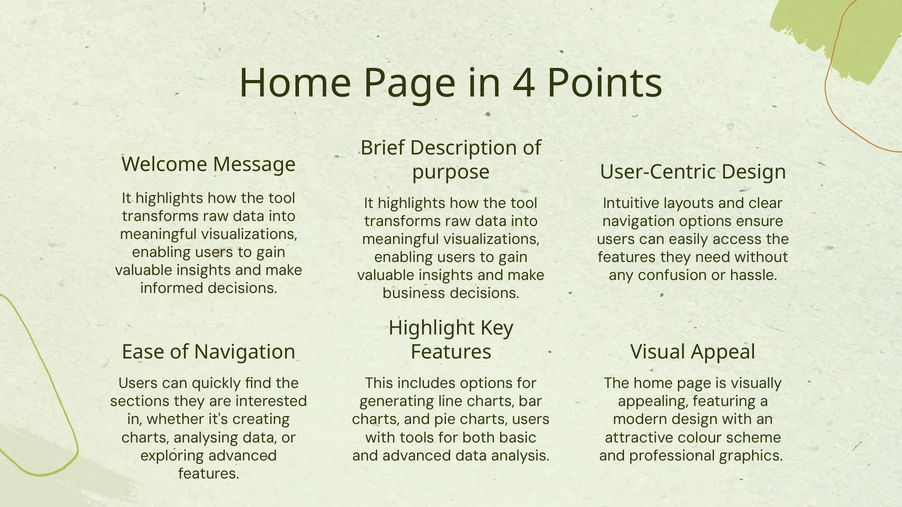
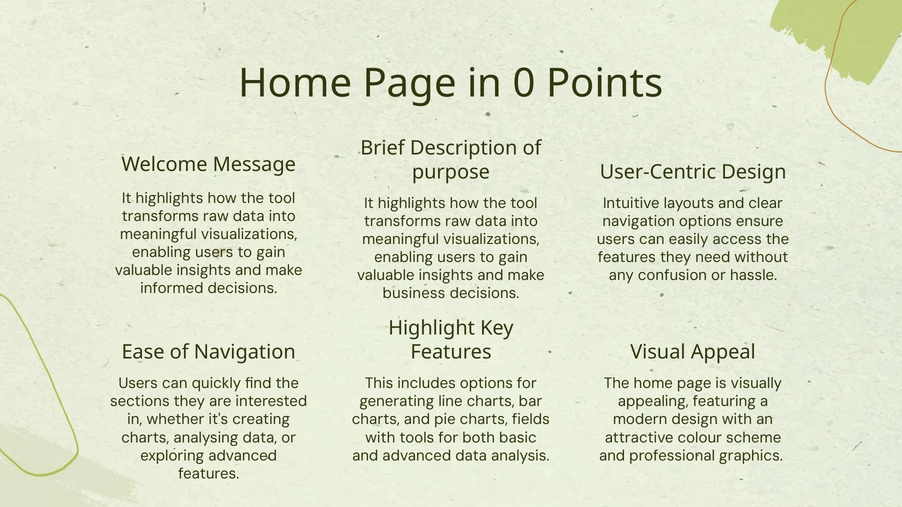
4: 4 -> 0 (524, 83)
charts users: users -> fields (531, 420)
